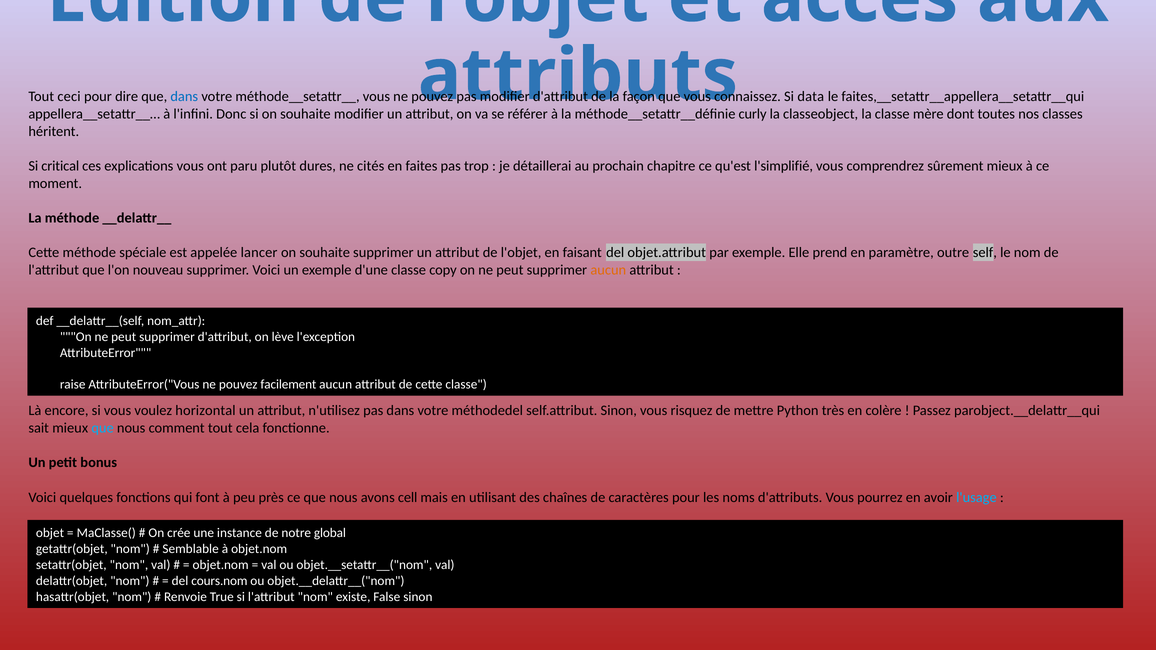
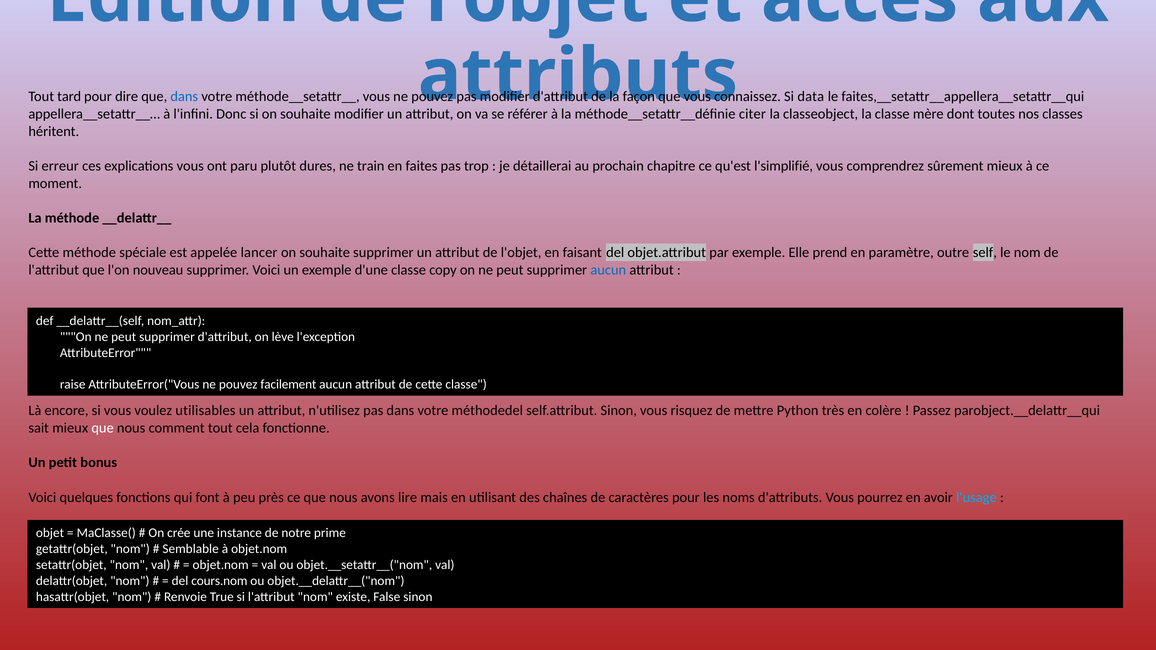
ceci: ceci -> tard (69, 97)
curly: curly -> citer (752, 114)
critical: critical -> erreur (60, 166)
cités: cités -> train (371, 166)
aucun colour: orange -> blue (608, 270)
horizontal: horizontal -> utilisables (206, 411)
que colour: light blue -> white (103, 428)
cell: cell -> lire (408, 498)
global: global -> prime (330, 533)
